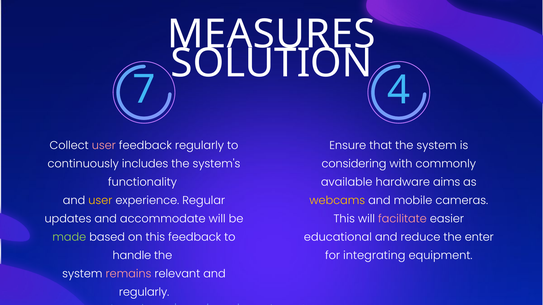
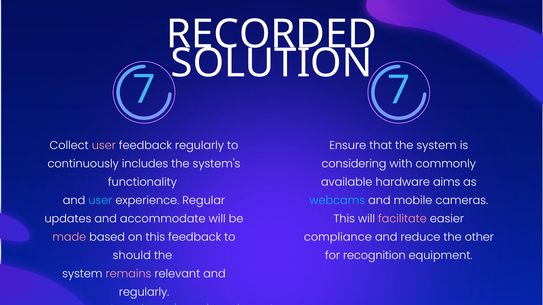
MEASURES: MEASURES -> RECORDED (272, 34)
7 4: 4 -> 7 (399, 90)
user colour: yellow -> light blue (100, 201)
webcams colour: yellow -> light blue (337, 201)
made colour: light green -> pink (69, 237)
educational: educational -> compliance (338, 237)
enter: enter -> other (479, 237)
handle: handle -> should (132, 256)
integrating: integrating -> recognition (374, 256)
